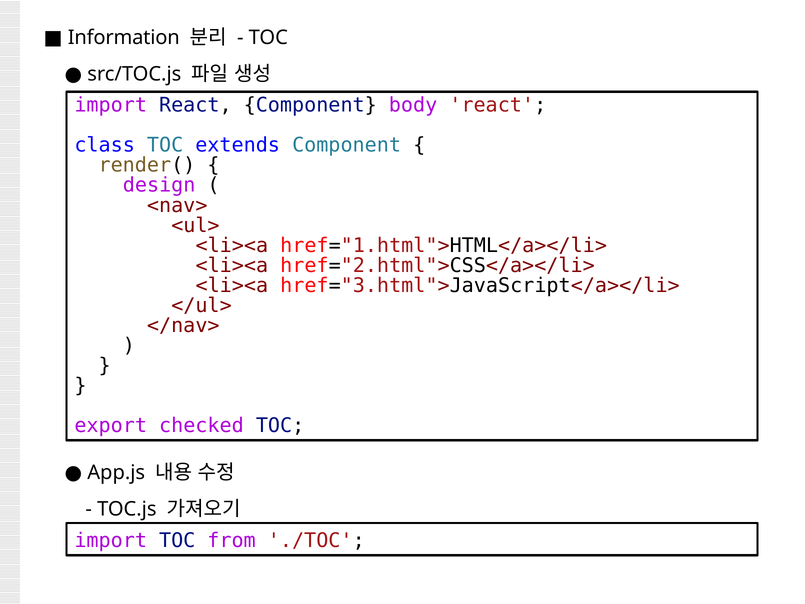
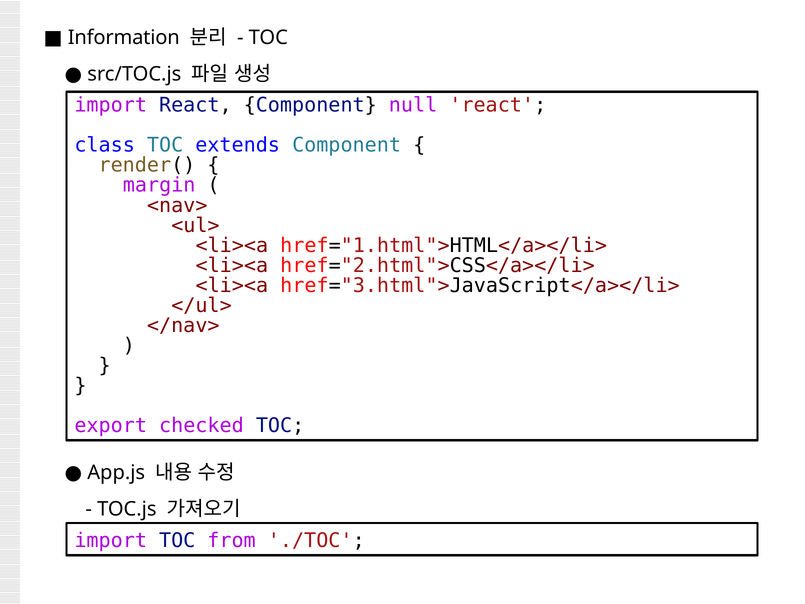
body: body -> null (413, 105)
design: design -> margin (159, 185)
